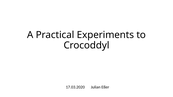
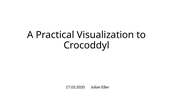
Experiments: Experiments -> Visualization (105, 35)
